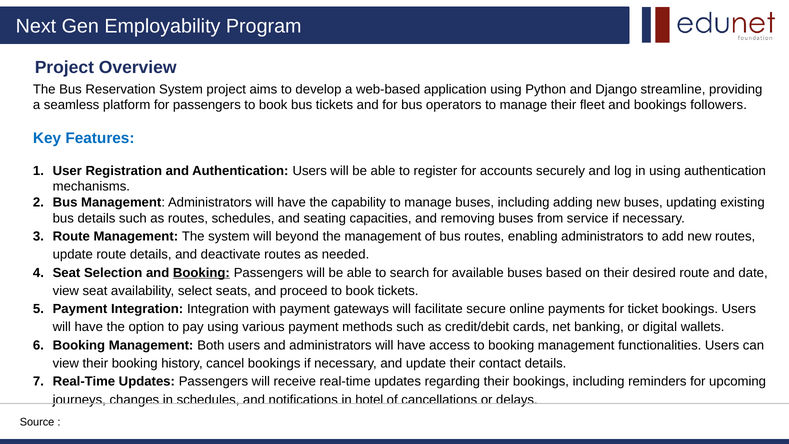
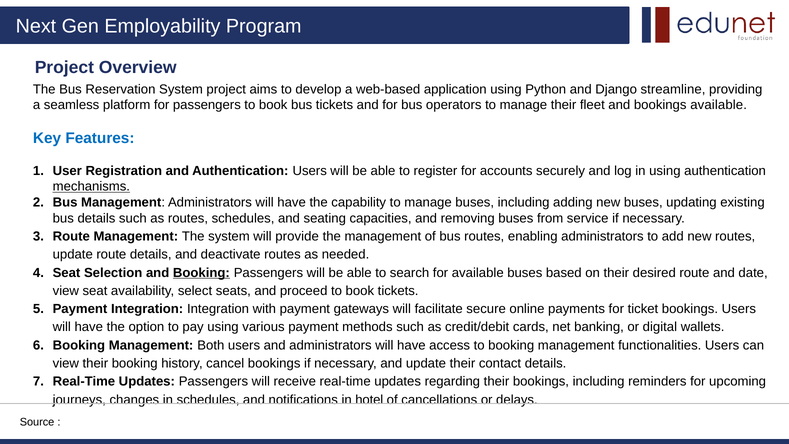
bookings followers: followers -> available (719, 105)
mechanisms underline: none -> present (91, 187)
beyond: beyond -> provide (297, 236)
